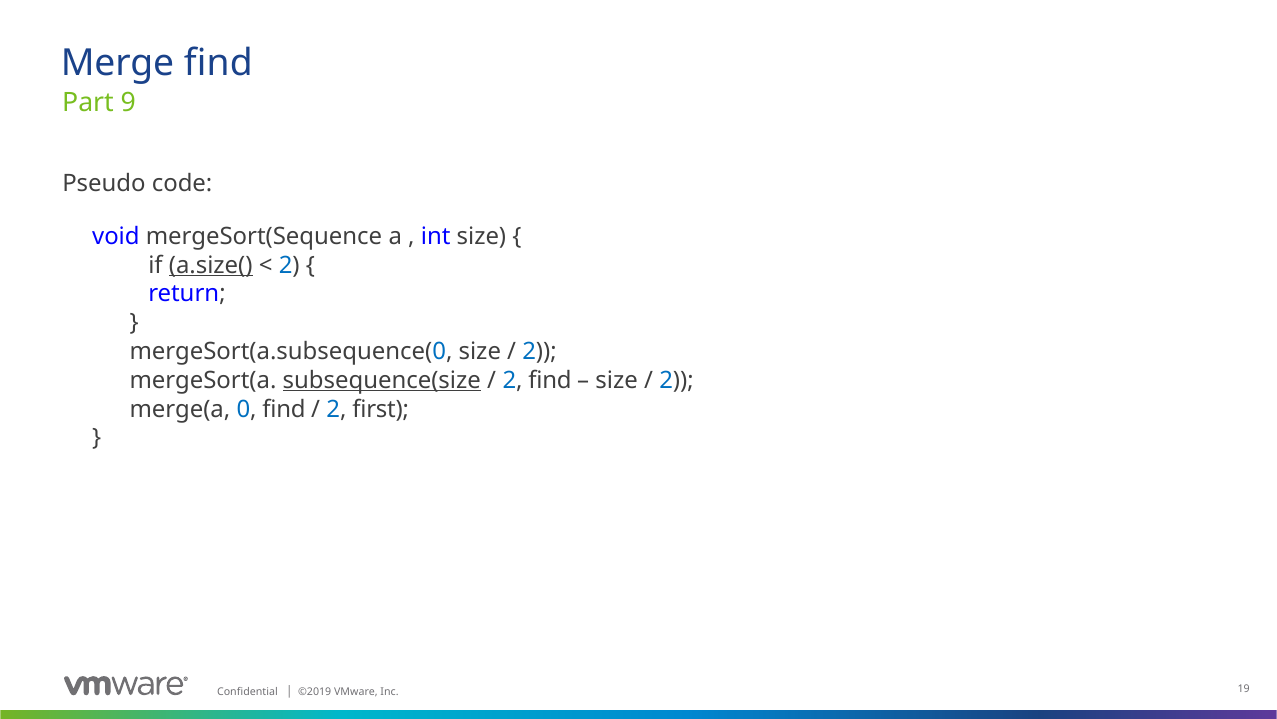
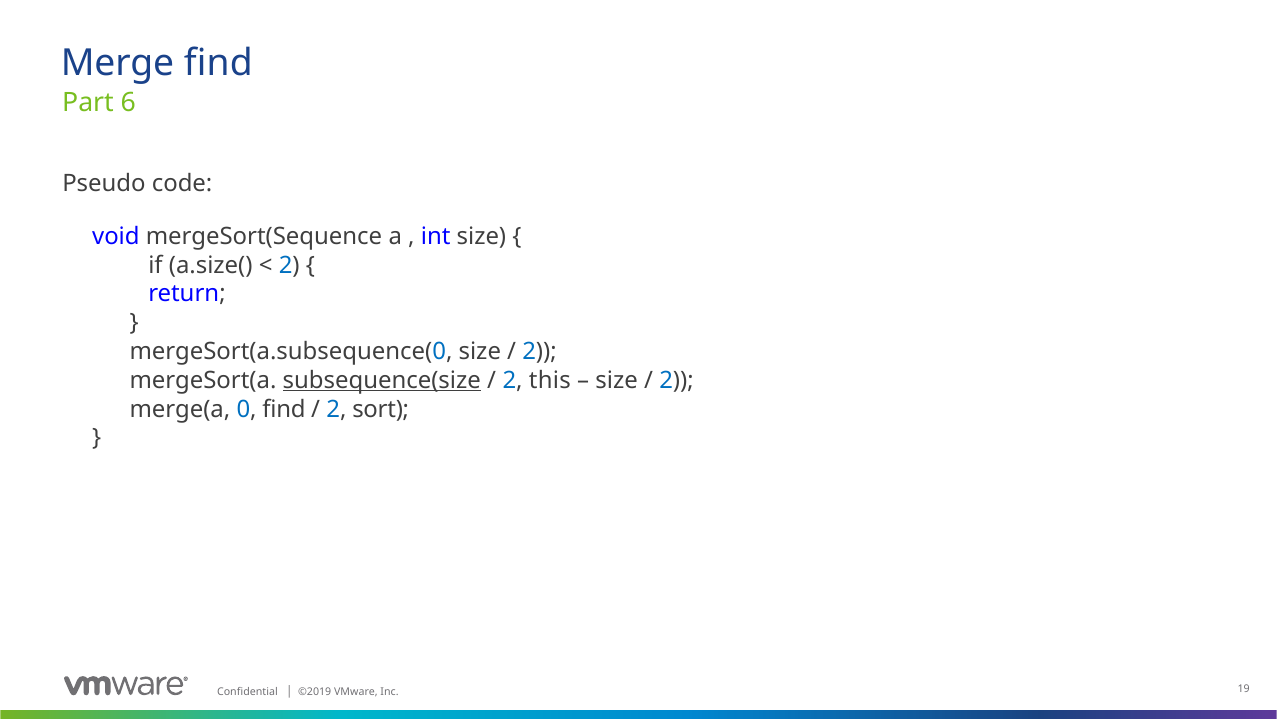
9: 9 -> 6 (128, 103)
a.size( underline: present -> none (211, 265)
2 find: find -> this (550, 380)
first: first -> sort (381, 409)
